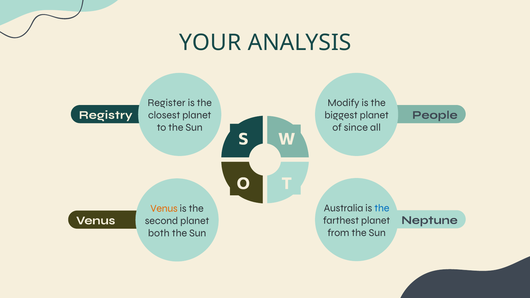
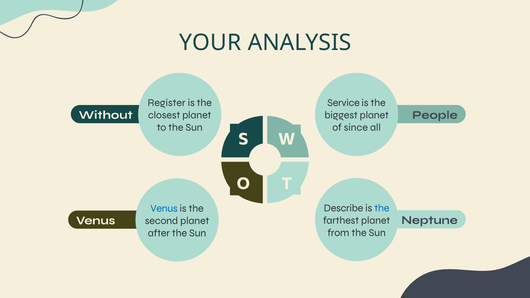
Modify: Modify -> Service (344, 103)
Registry: Registry -> Without (106, 115)
Australia: Australia -> Describe (344, 208)
Venus colour: orange -> blue (164, 208)
both: both -> after (159, 233)
